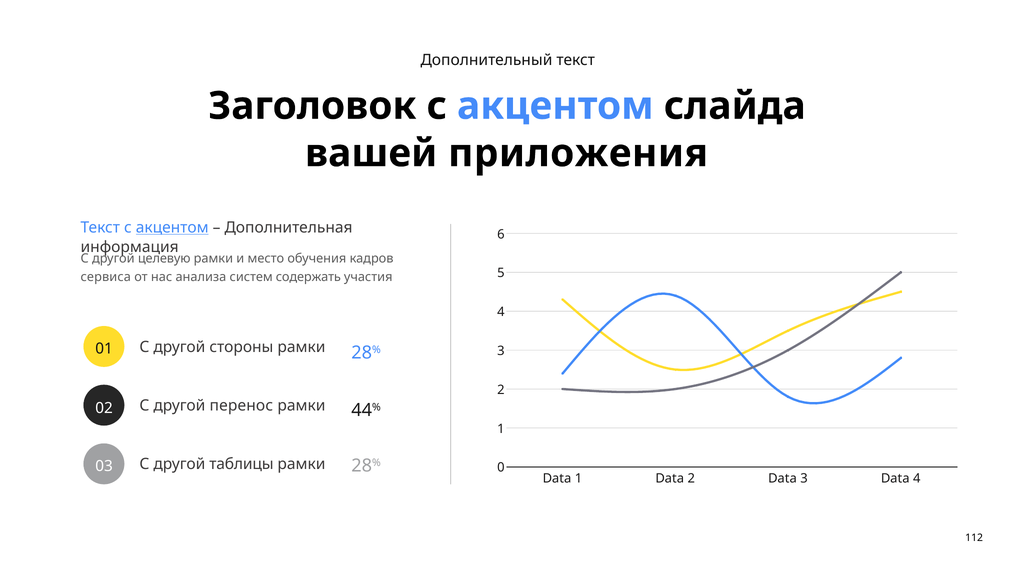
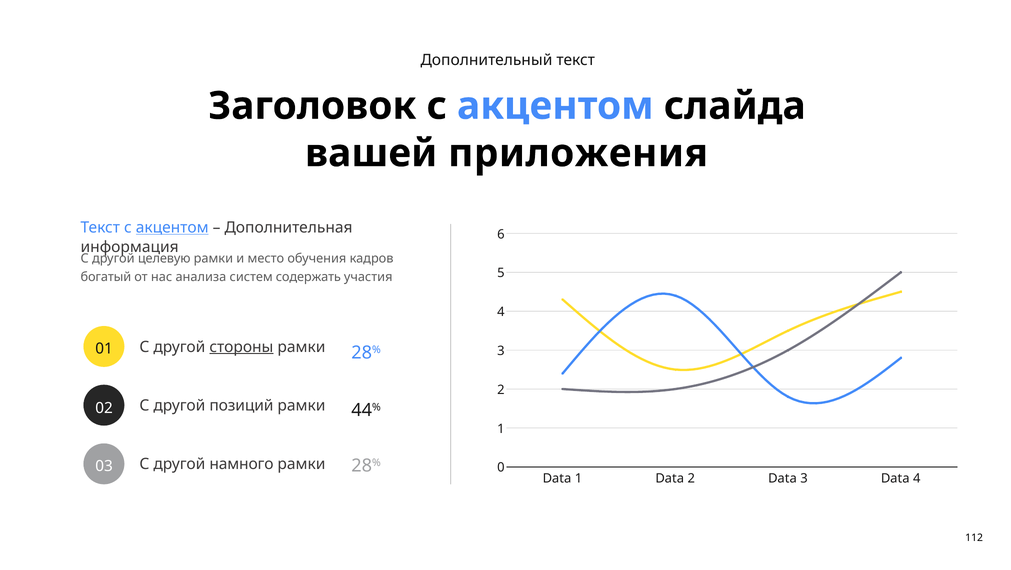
сервиса: сервиса -> богатый (106, 277)
стороны underline: none -> present (241, 347)
перенос: перенос -> позиций (241, 405)
таблицы: таблицы -> намного (241, 464)
